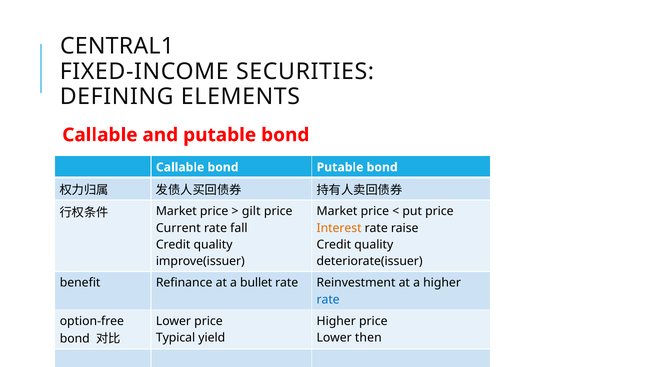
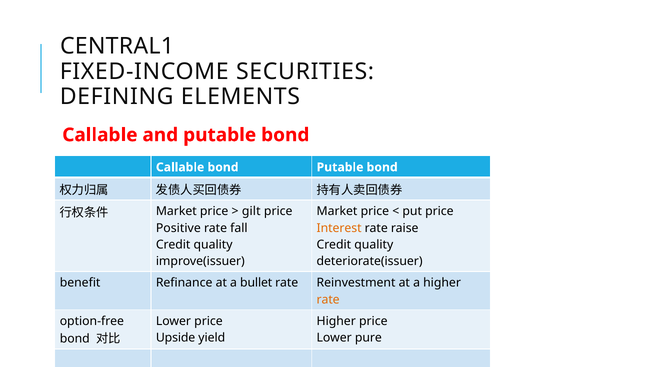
Current: Current -> Positive (178, 228)
rate colour: blue -> orange (328, 300)
Typical: Typical -> Upside (176, 338)
then: then -> pure (368, 338)
